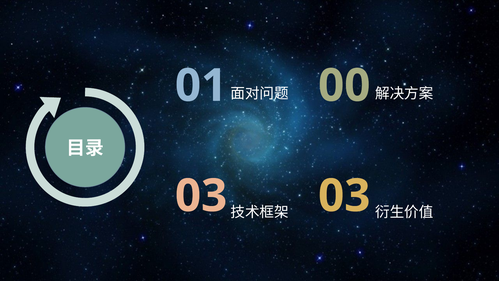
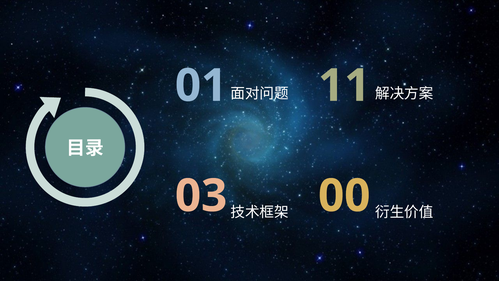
00: 00 -> 11 (344, 86)
03 03: 03 -> 00 (344, 196)
